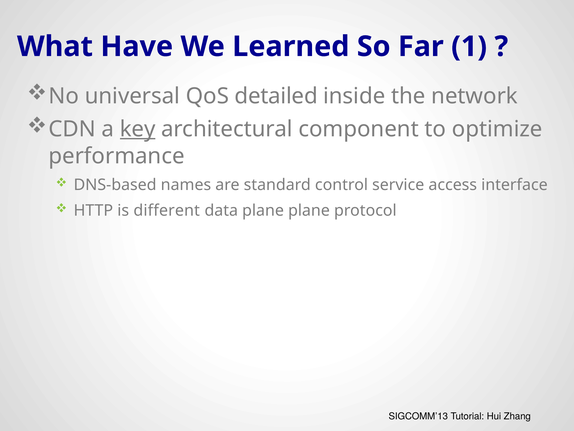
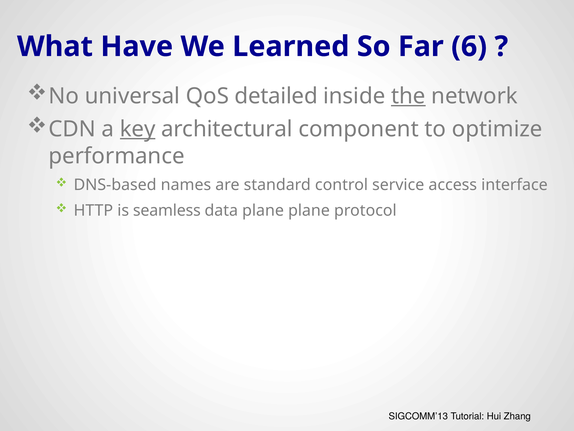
1: 1 -> 6 (469, 46)
the underline: none -> present (408, 96)
different: different -> seamless (167, 210)
